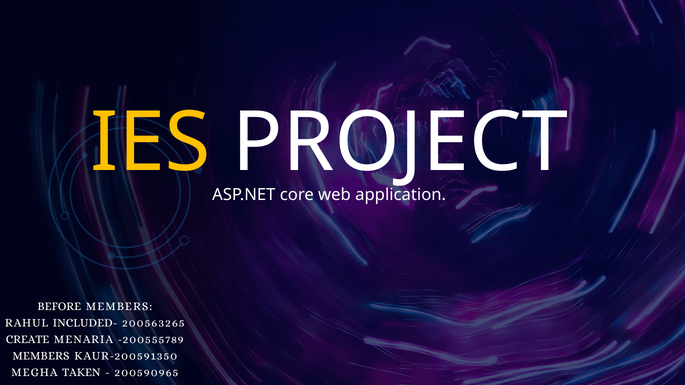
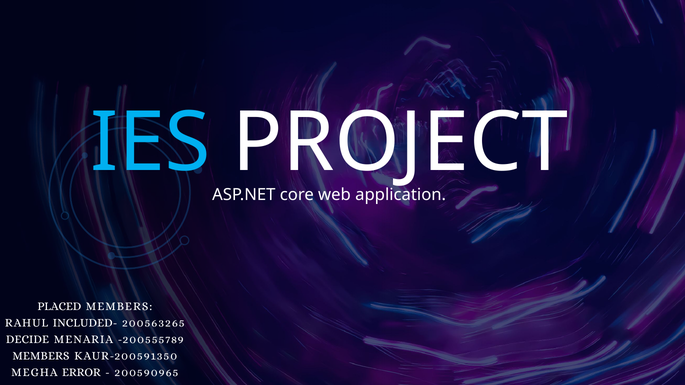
IES colour: yellow -> light blue (151, 143)
BEFORE: BEFORE -> PLACED (59, 307)
CREATE: CREATE -> DECIDE (27, 340)
TAKEN: TAKEN -> ERROR (81, 373)
